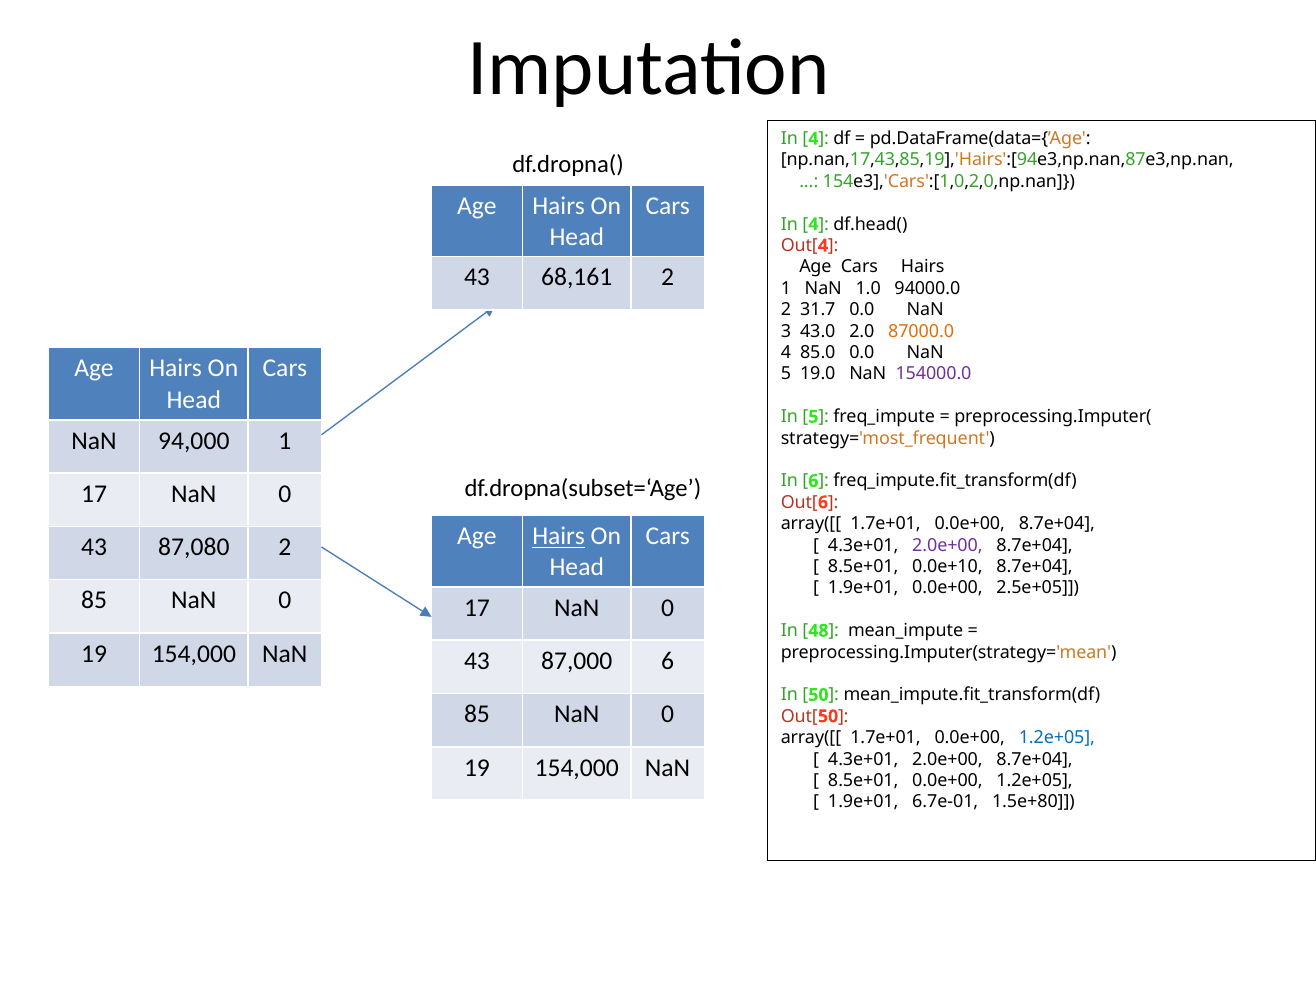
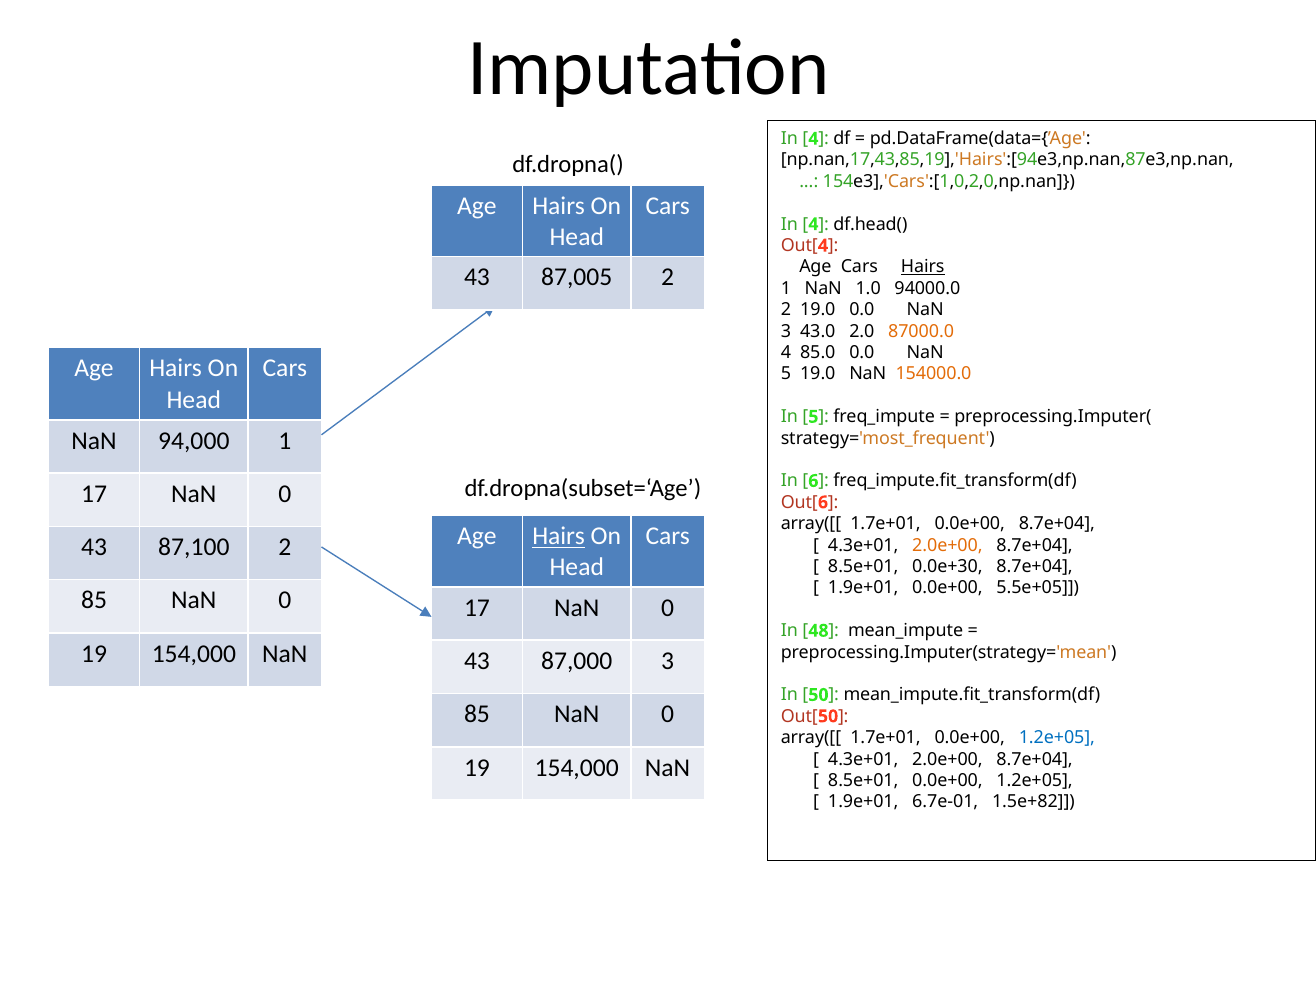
Hairs underline: none -> present (923, 267)
68,161: 68,161 -> 87,005 (577, 277)
2 31.7: 31.7 -> 19.0 (818, 310)
154000.0 colour: purple -> orange (933, 374)
87,080: 87,080 -> 87,100 (194, 547)
2.0e+00 colour: purple -> orange (947, 545)
0.0e+10: 0.0e+10 -> 0.0e+30 (947, 567)
2.5e+05: 2.5e+05 -> 5.5e+05 (1038, 588)
87,000 6: 6 -> 3 (668, 661)
1.5e+80: 1.5e+80 -> 1.5e+82 (1033, 802)
